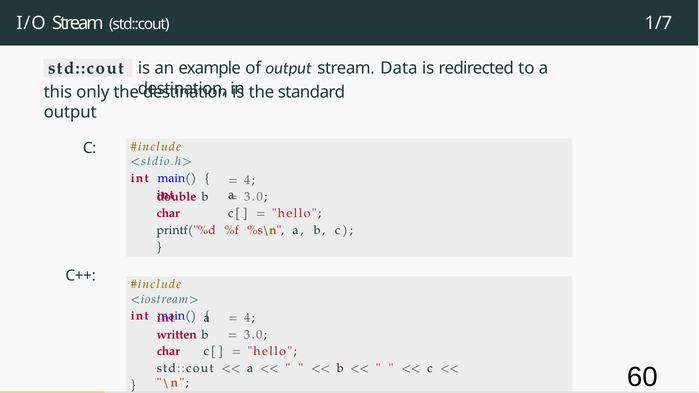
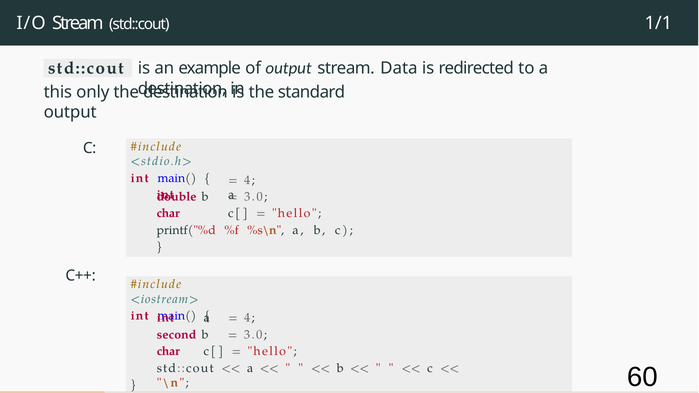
1/7: 1/7 -> 1/1 (658, 23)
written: written -> second (177, 335)
